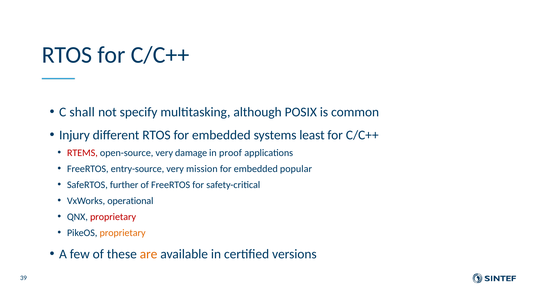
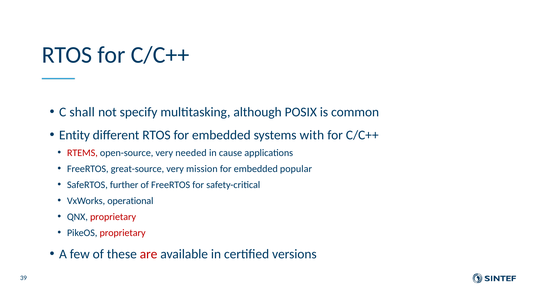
Injury: Injury -> Entity (75, 135)
least: least -> with (312, 135)
damage: damage -> needed (191, 153)
proof: proof -> cause (231, 153)
entry-source: entry-source -> great-source (137, 169)
proprietary colour: orange -> red (123, 233)
are colour: orange -> red (149, 254)
